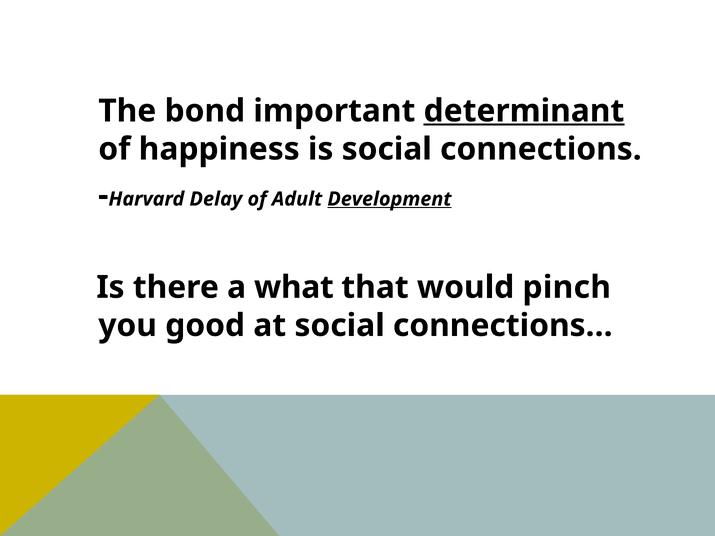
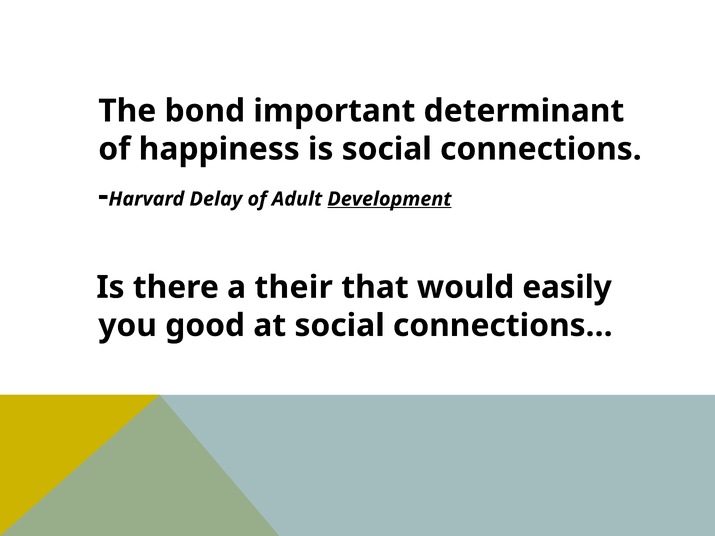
determinant underline: present -> none (524, 111)
what: what -> their (294, 287)
pinch: pinch -> easily (567, 287)
